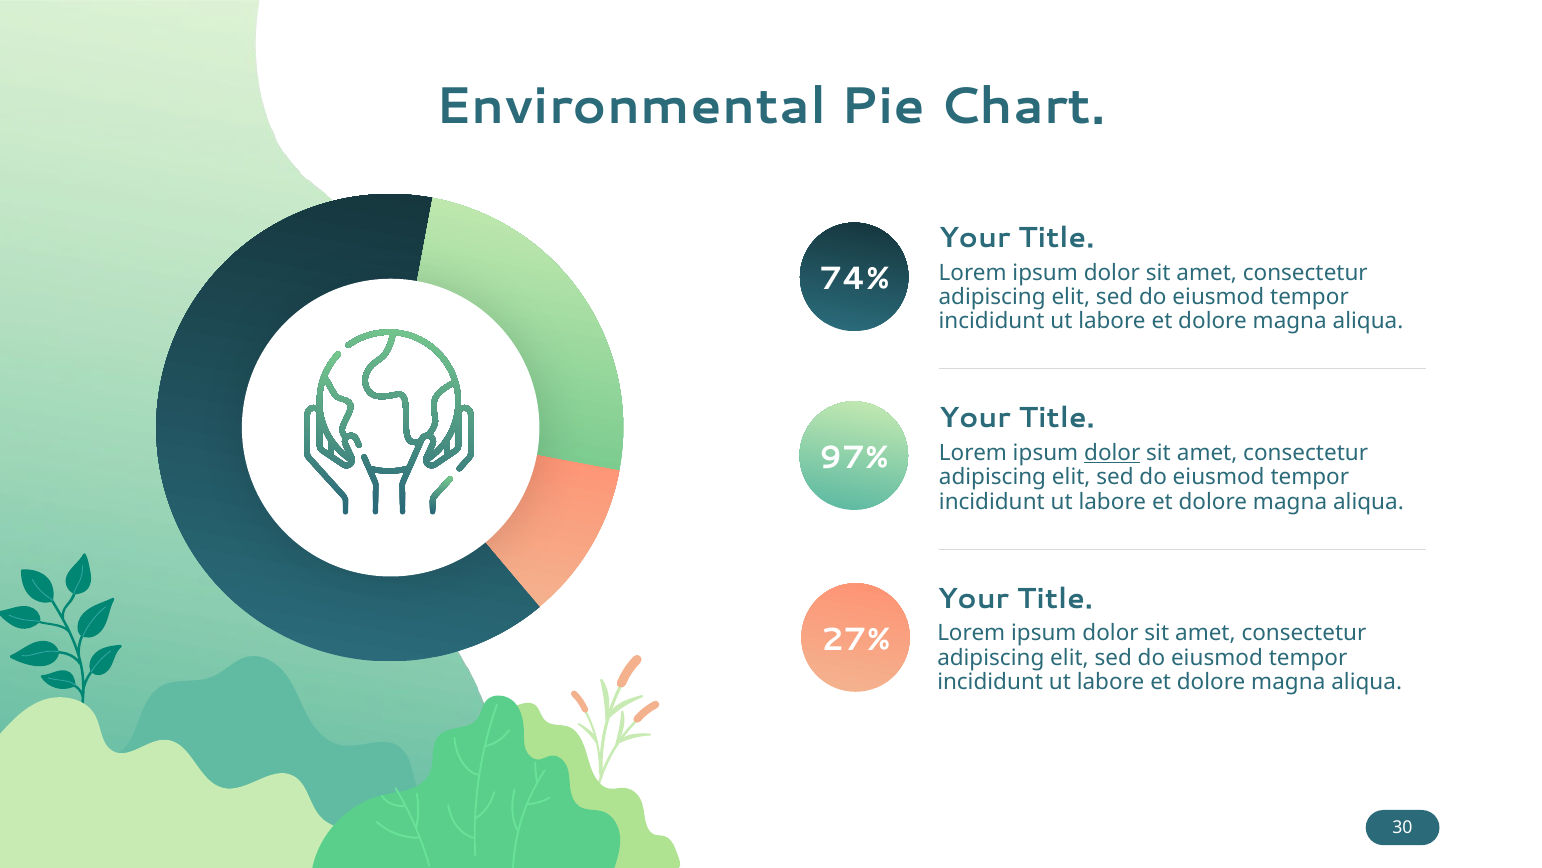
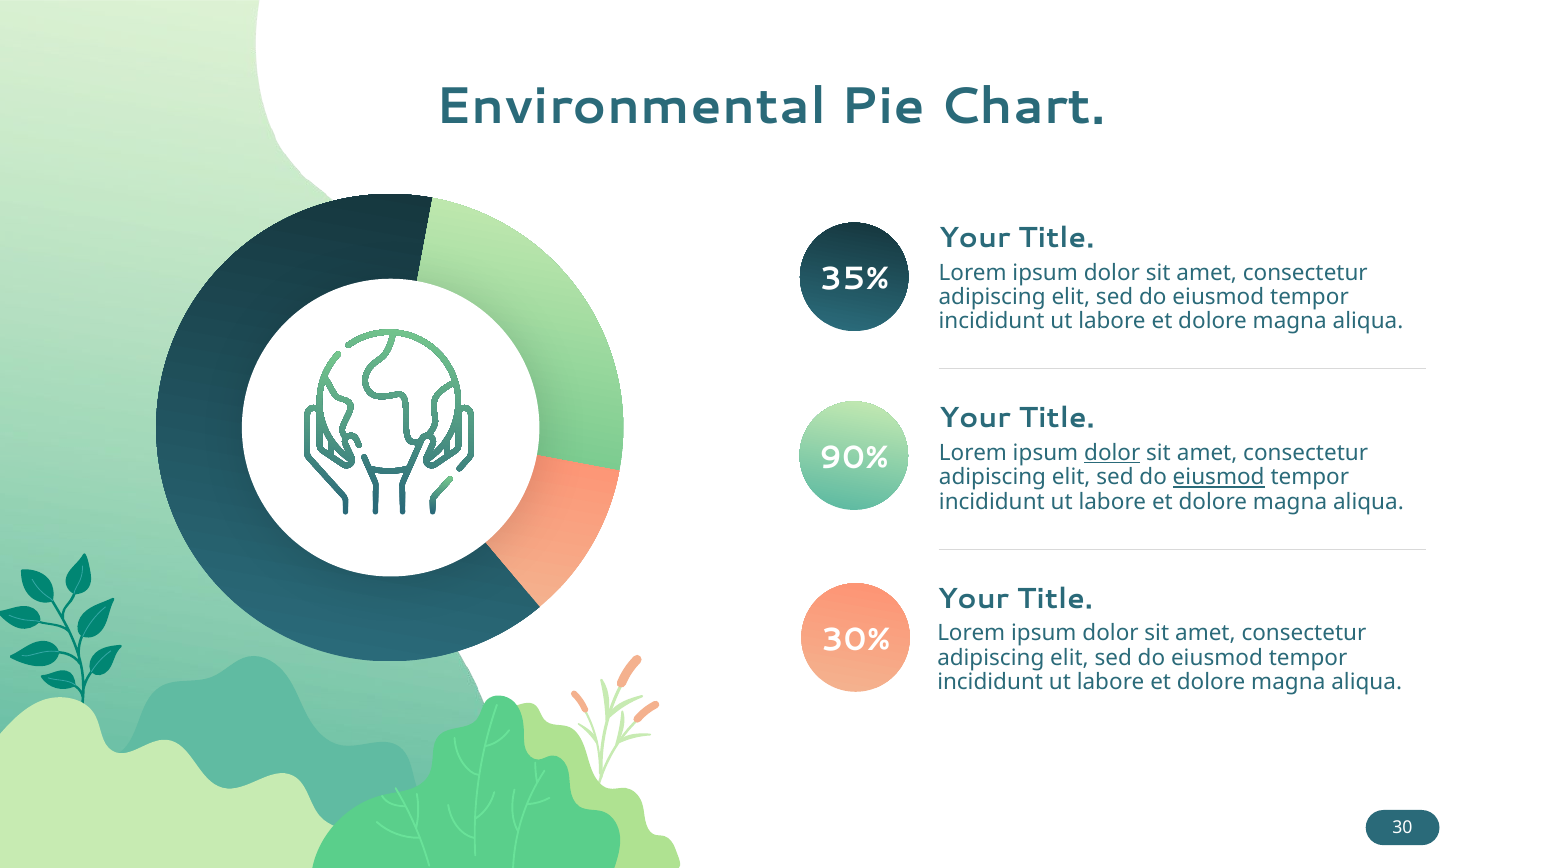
74%: 74% -> 35% (854, 279)
97%: 97% -> 90% (854, 458)
eiusmod underline: none -> present (1219, 477)
27%: 27% -> 30% (855, 639)
